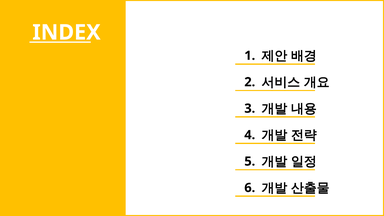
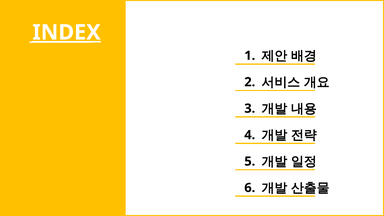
INDEX underline: none -> present (67, 32)
